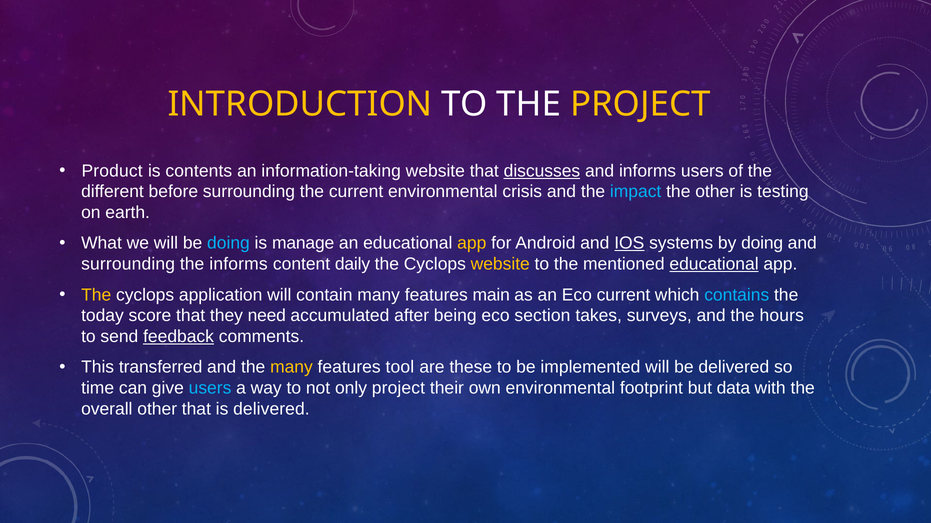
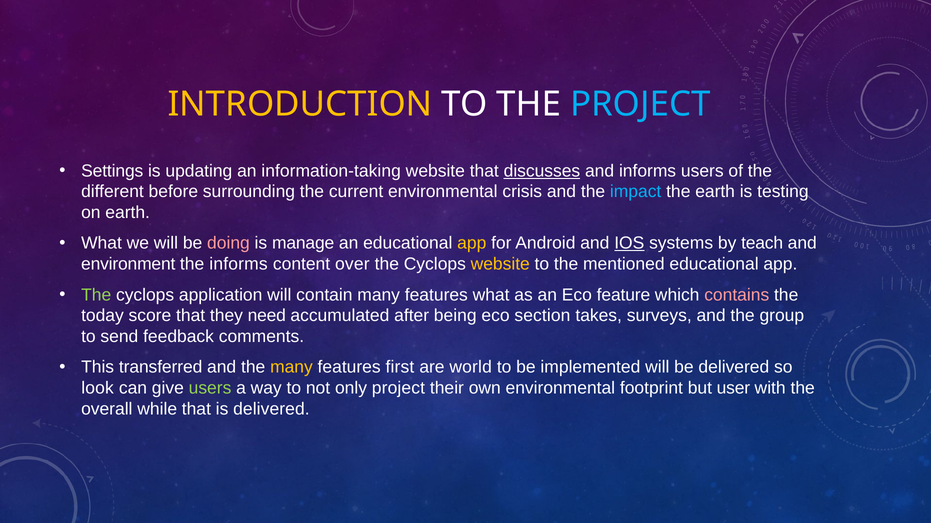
PROJECT colour: yellow -> light blue (640, 105)
Product: Product -> Settings (112, 171)
contents: contents -> updating (199, 171)
the other: other -> earth (715, 192)
doing colour: light blue -> pink (228, 244)
by doing: doing -> teach (762, 244)
surrounding: surrounding -> environment (128, 264)
daily: daily -> over (352, 264)
educational underline: present -> none (714, 264)
The colour: yellow -> light green (96, 295)
features main: main -> what (491, 295)
Eco current: current -> feature (623, 295)
contains colour: light blue -> pink (737, 295)
hours: hours -> group (782, 316)
feedback underline: present -> none (179, 337)
tool: tool -> first (400, 368)
these: these -> world (471, 368)
time: time -> look (98, 389)
users colour: light blue -> light green (210, 389)
data: data -> user (733, 389)
overall other: other -> while (157, 410)
